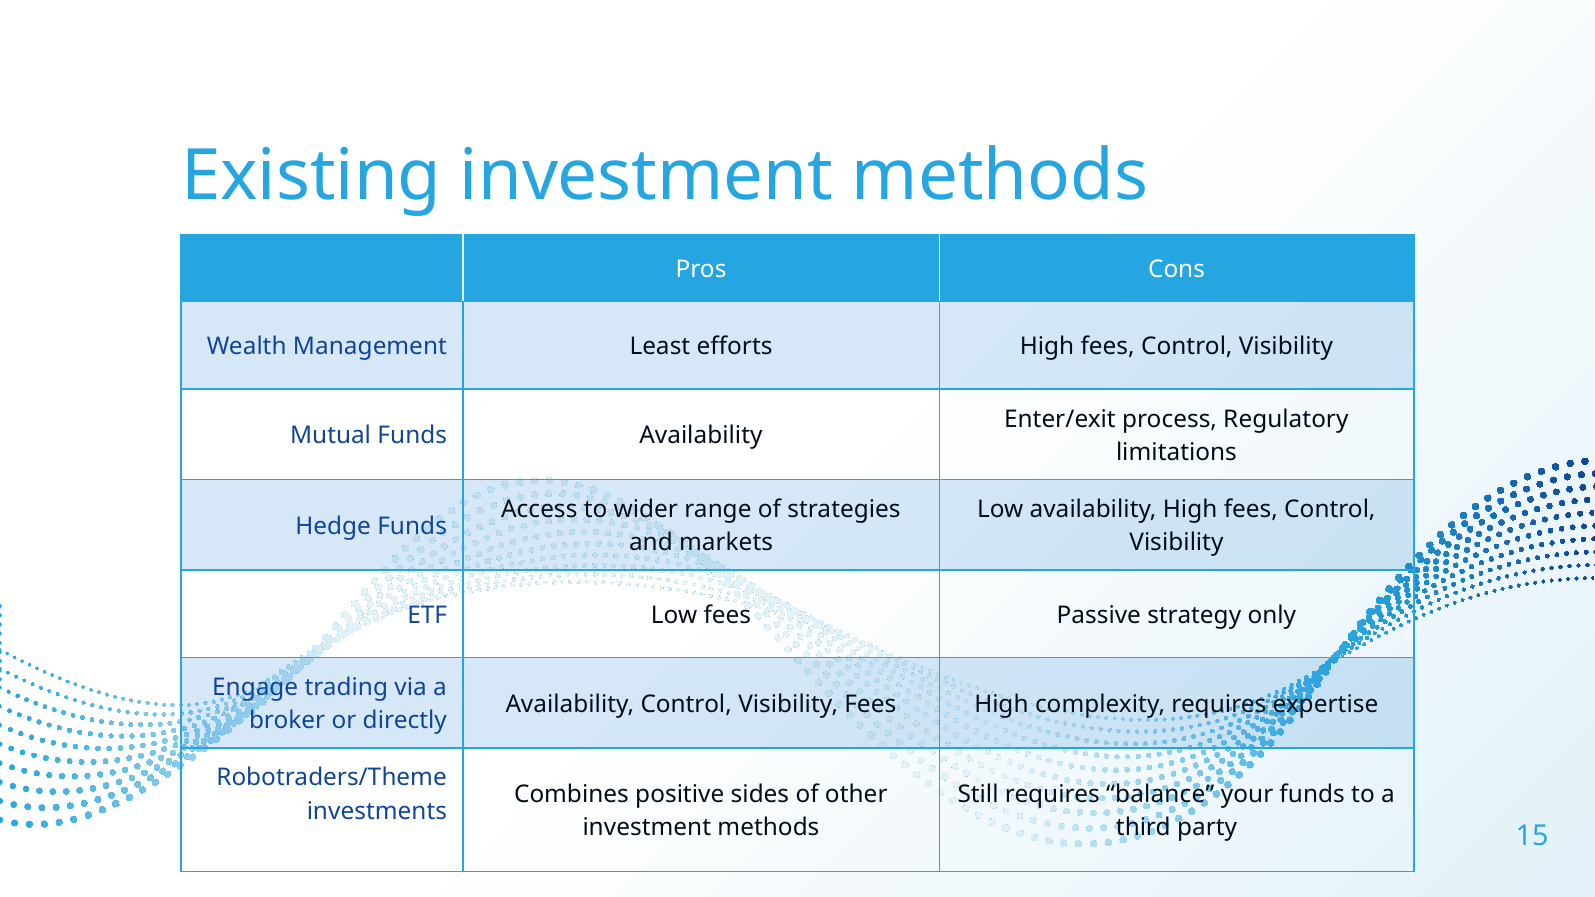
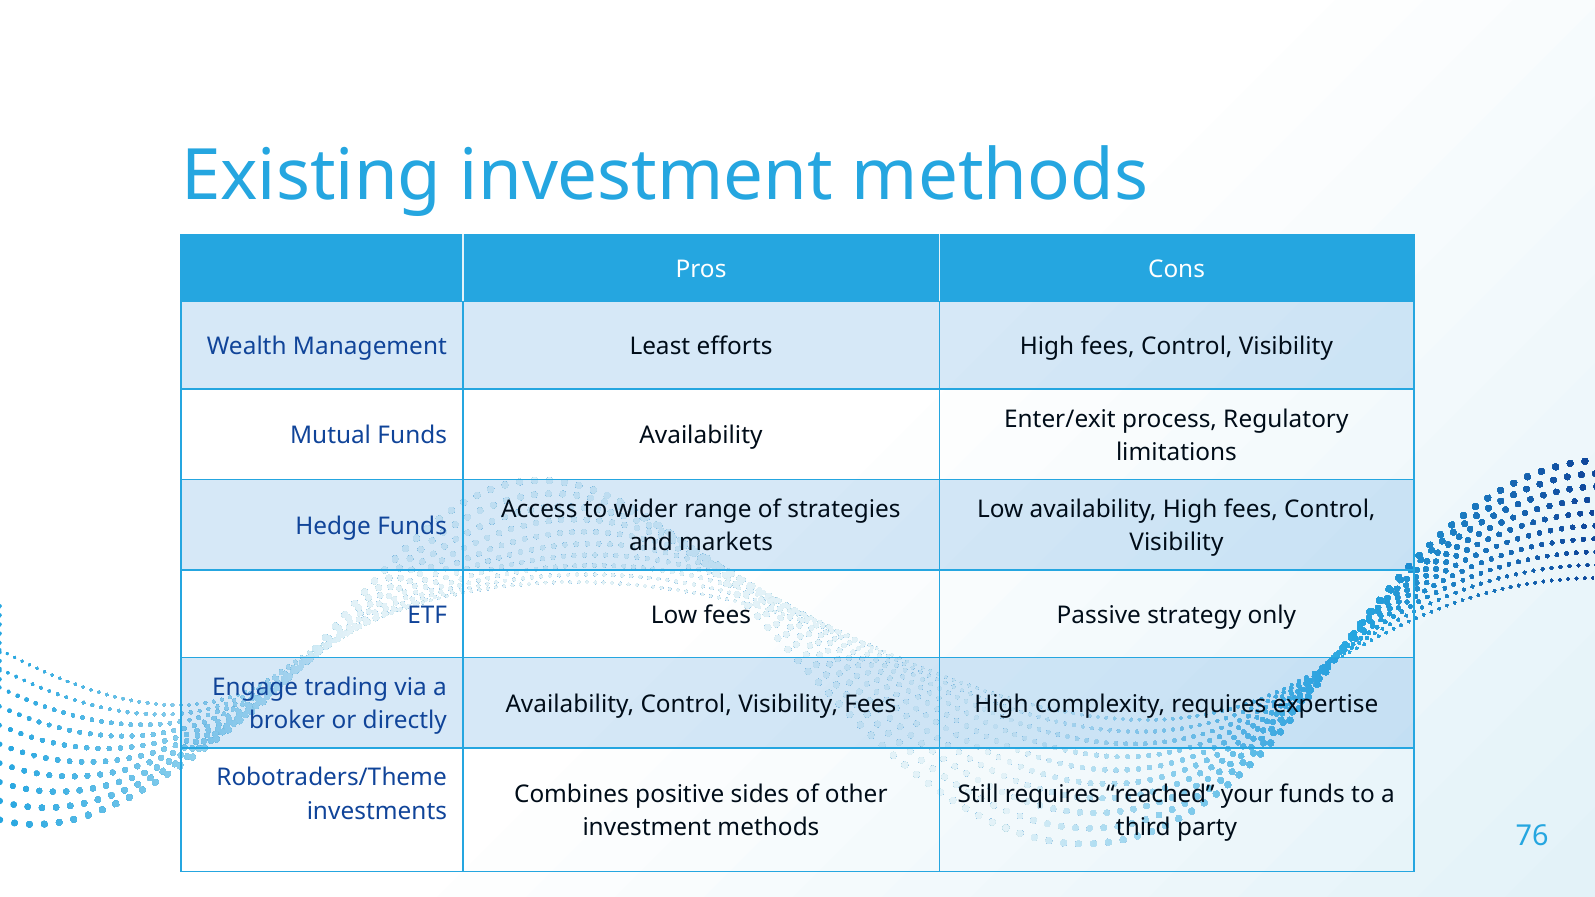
balance: balance -> reached (1160, 795)
15: 15 -> 76 (1532, 836)
